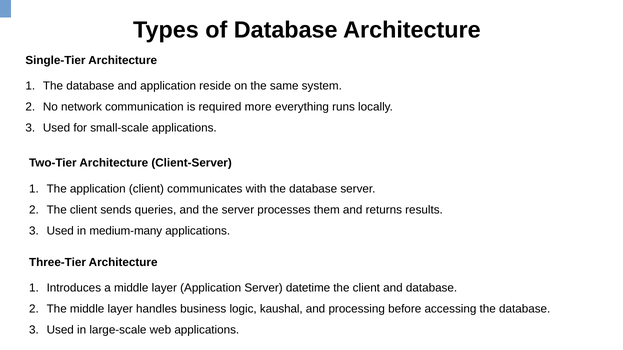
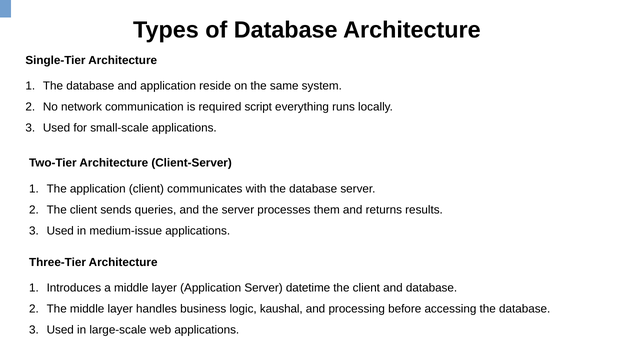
more: more -> script (258, 107)
medium-many: medium-many -> medium-issue (126, 231)
